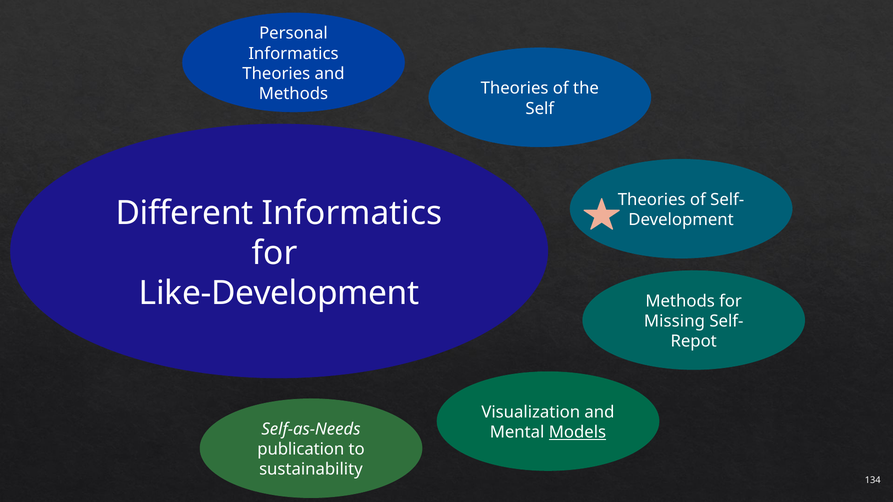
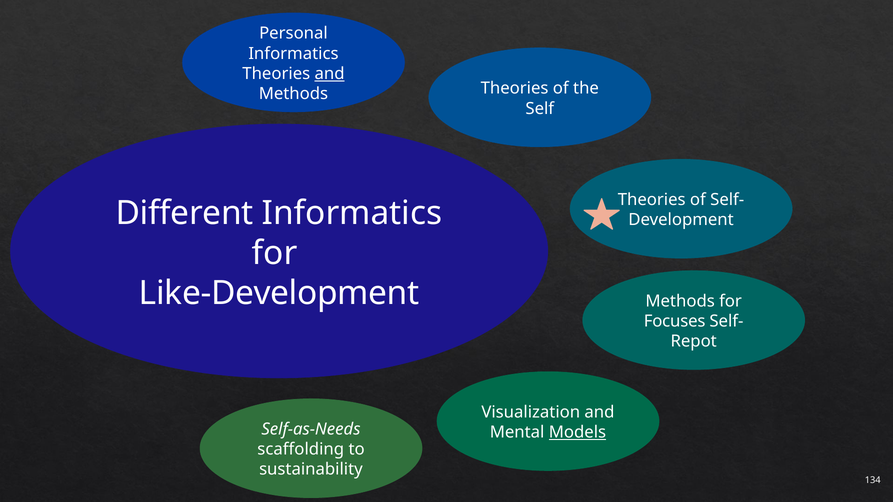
and underline: none -> present (330, 74)
Missing: Missing -> Focuses (675, 321)
publication: publication -> scaffolding (301, 450)
